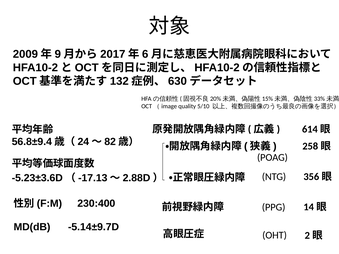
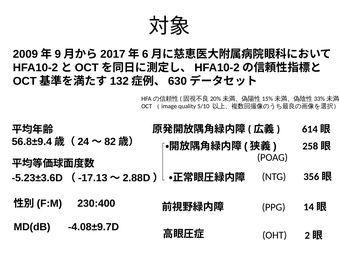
-5.14±9.7D: -5.14±9.7D -> -4.08±9.7D (93, 227)
